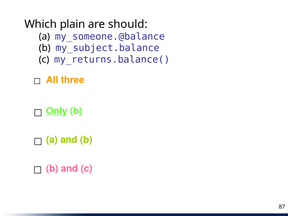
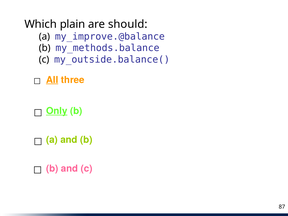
my_someone.@balance: my_someone.@balance -> my_improve.@balance (110, 36)
my_subject.balance: my_subject.balance -> my_methods.balance (107, 48)
my_returns.balance(: my_returns.balance( -> my_outside.balance( (112, 60)
All underline: none -> present (52, 80)
